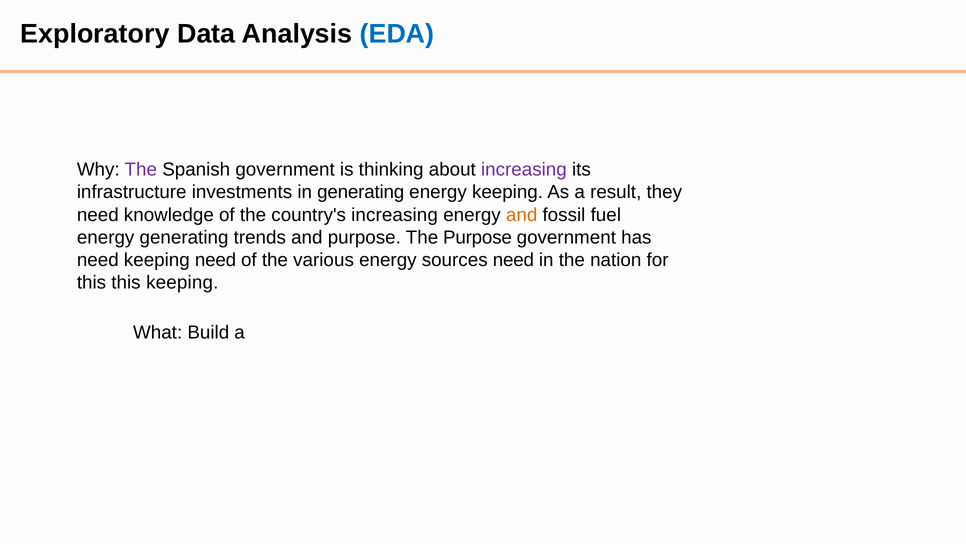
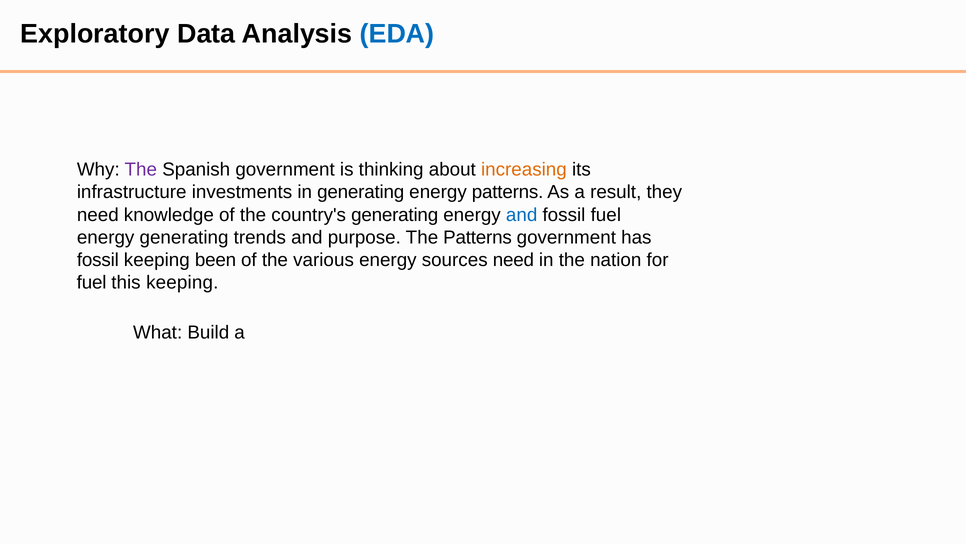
increasing colour: purple -> orange (524, 170)
energy keeping: keeping -> patterns (508, 192)
country's increasing: increasing -> generating (395, 215)
and colour: orange -> blue (522, 215)
The Purpose: Purpose -> Patterns (477, 237)
need: need -> fossil (98, 260)
keeping need: need -> been (216, 260)
this: this -> fuel (92, 282)
